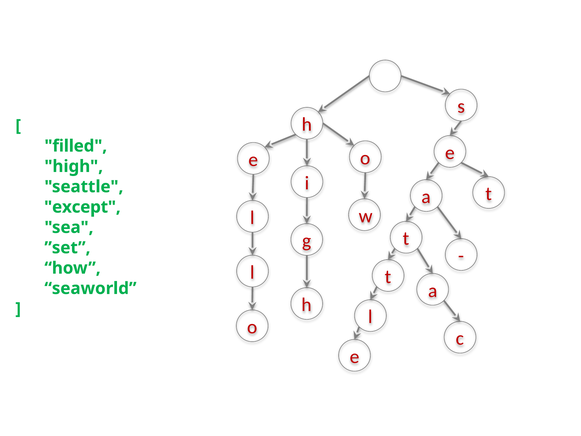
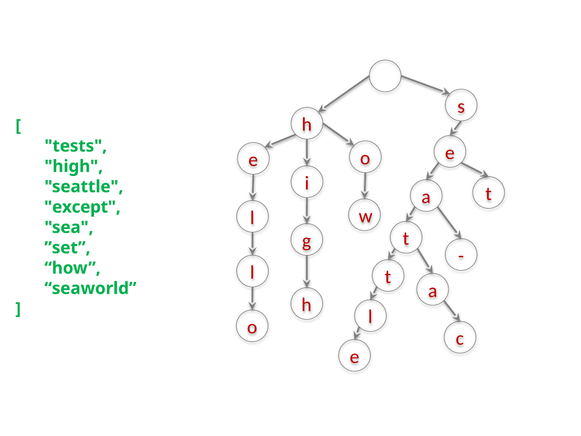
filled: filled -> tests (76, 146)
